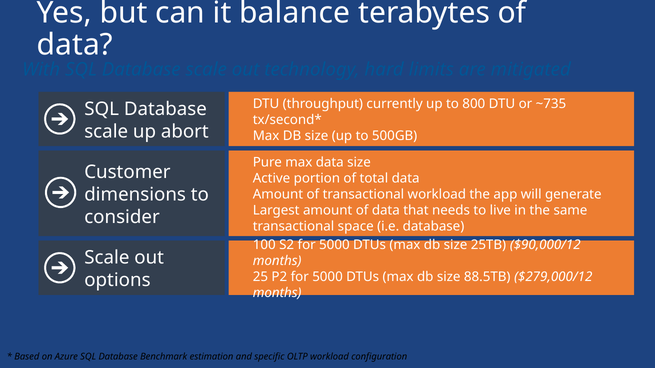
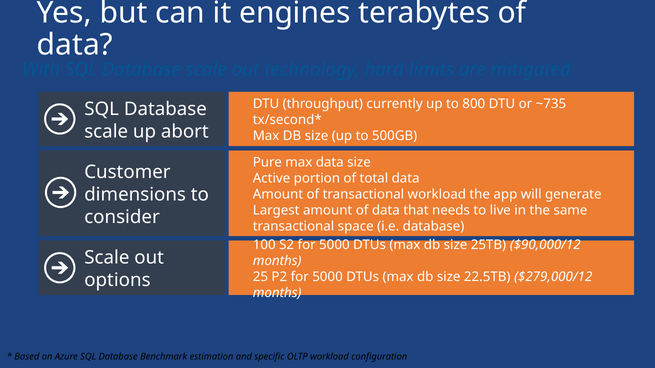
balance: balance -> engines (295, 13)
88.5TB: 88.5TB -> 22.5TB (487, 277)
